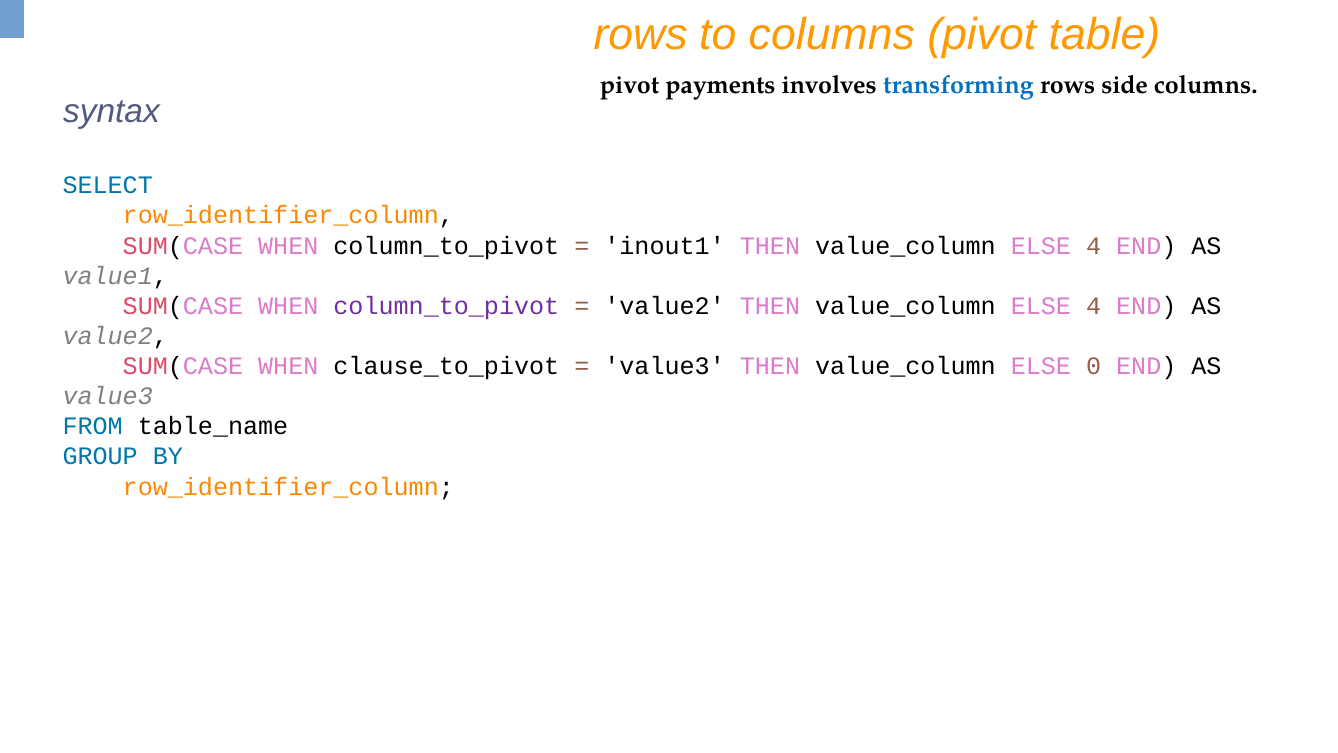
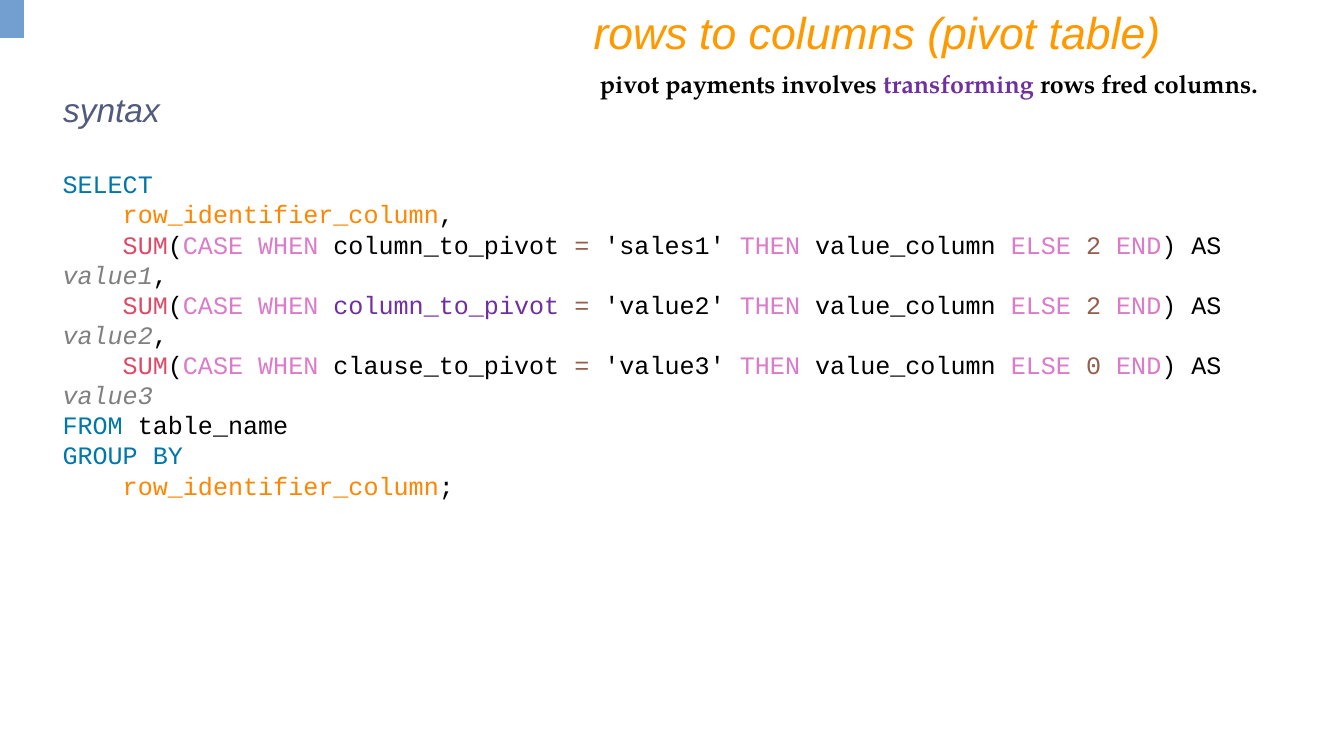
transforming colour: blue -> purple (959, 85)
side: side -> fred (1125, 85)
inout1: inout1 -> sales1 (665, 246)
4: 4 -> 2 (1094, 246)
4: 4 -> 2 (1094, 306)
